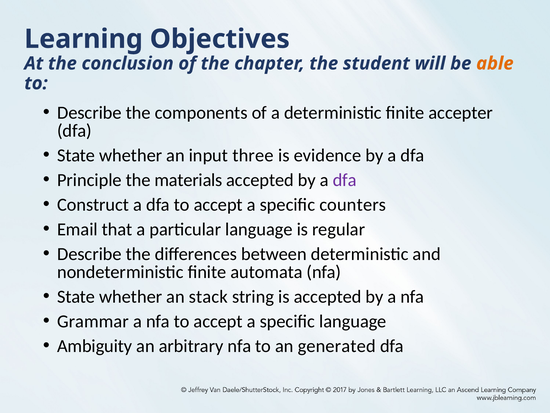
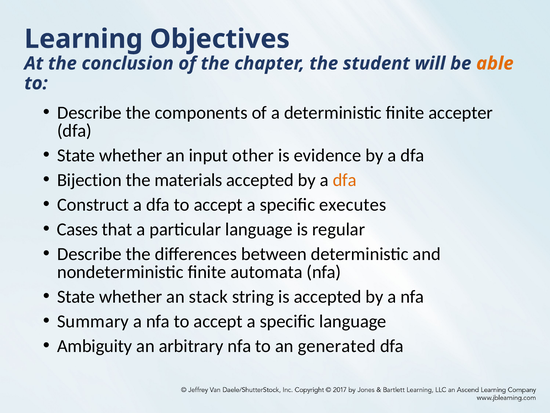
three: three -> other (253, 155)
Principle: Principle -> Bijection (89, 180)
dfa colour: purple -> orange (345, 180)
counters: counters -> executes (353, 205)
Email: Email -> Cases (77, 229)
Grammar: Grammar -> Summary (93, 321)
